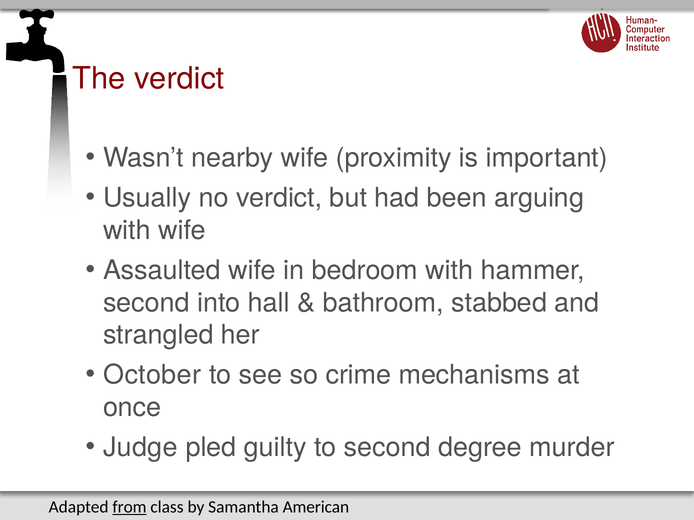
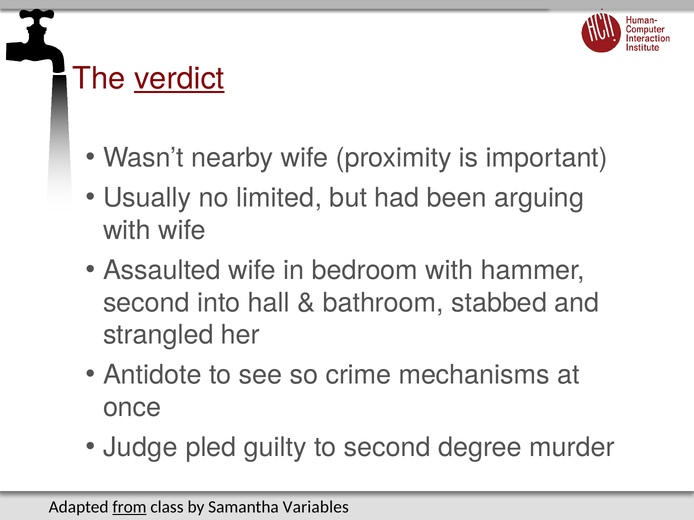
verdict underline: none -> present (179, 79)
no verdict: verdict -> limited (279, 198)
October: October -> Antidote (152, 375)
American: American -> Variables (316, 507)
